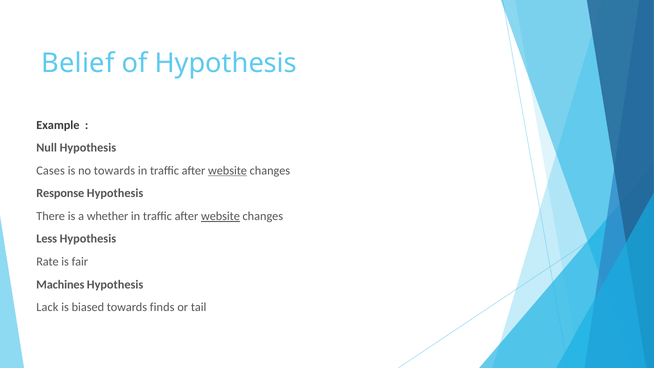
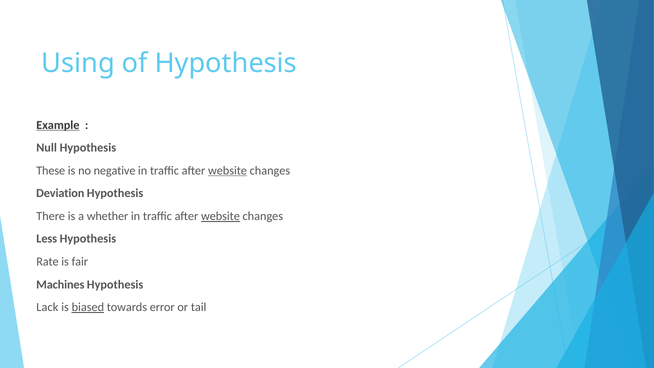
Belief: Belief -> Using (78, 63)
Example underline: none -> present (58, 125)
Cases: Cases -> These (51, 170)
no towards: towards -> negative (115, 170)
Response: Response -> Deviation (60, 193)
biased underline: none -> present (88, 307)
finds: finds -> error (162, 307)
